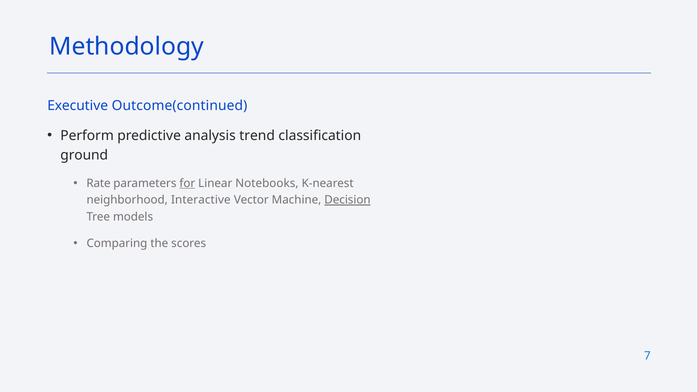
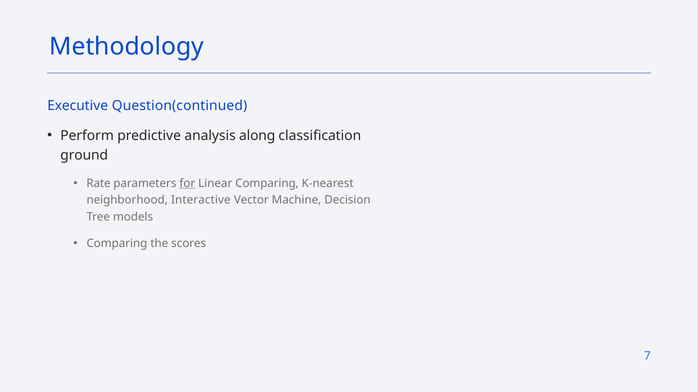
Outcome(continued: Outcome(continued -> Question(continued (179, 106)
trend: trend -> along (257, 136)
Linear Notebooks: Notebooks -> Comparing (267, 184)
Decision underline: present -> none (347, 200)
